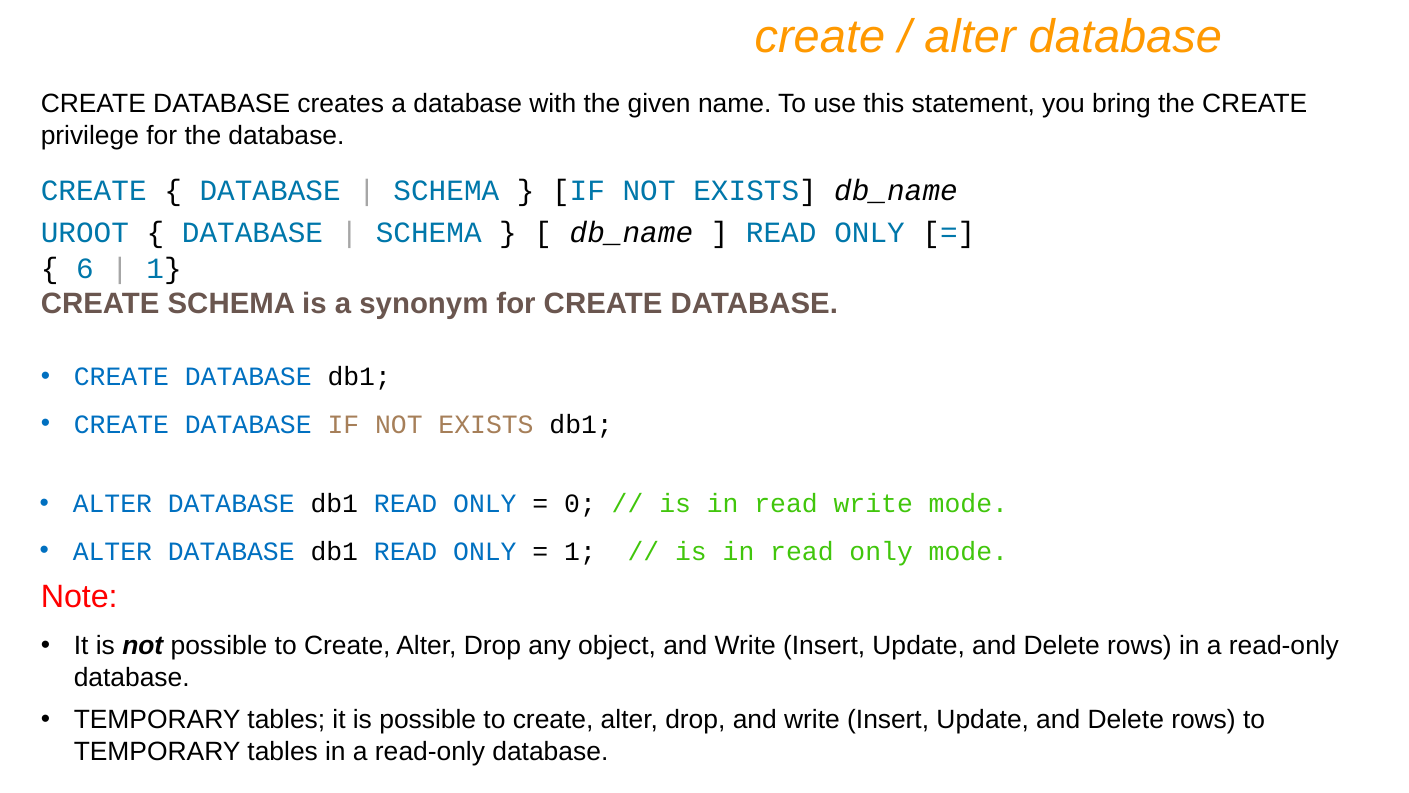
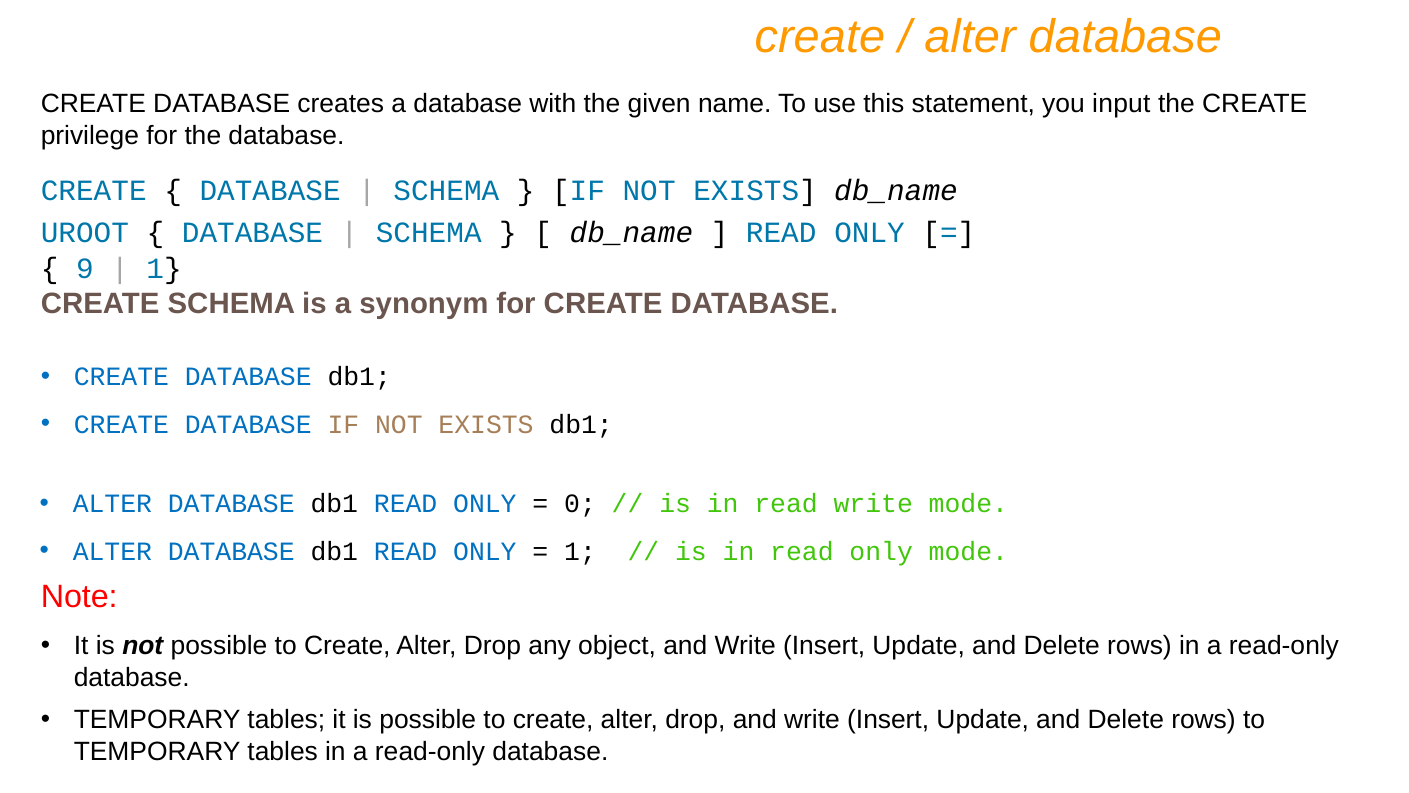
bring: bring -> input (1121, 104)
6: 6 -> 9 (85, 268)
